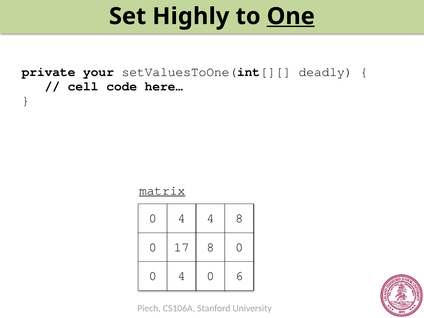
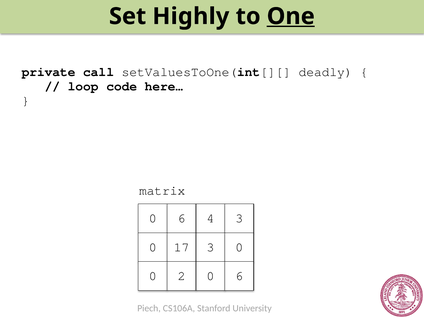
your: your -> call (99, 72)
cell: cell -> loop (83, 86)
matrix underline: present -> none (162, 191)
4: 4 -> 6 (182, 218)
4 8: 8 -> 3 (239, 218)
17 8: 8 -> 3 (210, 247)
4: 4 -> 2 (182, 276)
